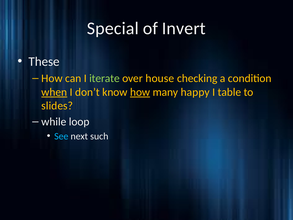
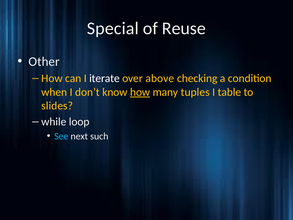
Invert: Invert -> Reuse (184, 28)
These: These -> Other (44, 61)
iterate colour: light green -> white (104, 78)
house: house -> above (160, 78)
when underline: present -> none (54, 92)
happy: happy -> tuples (195, 92)
